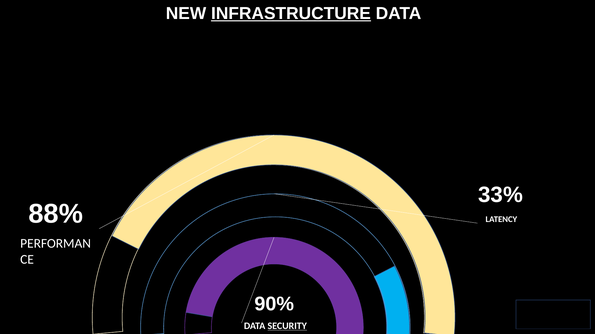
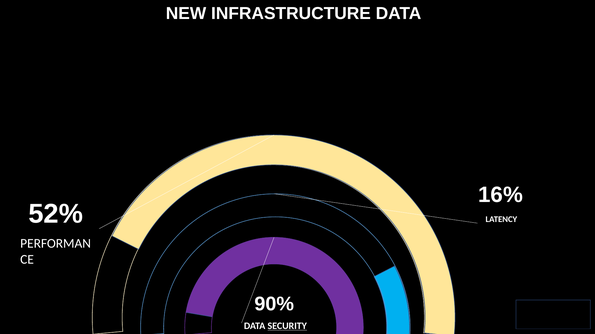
INFRASTRUCTURE underline: present -> none (291, 13)
33%: 33% -> 16% (501, 195)
88%: 88% -> 52% (56, 214)
